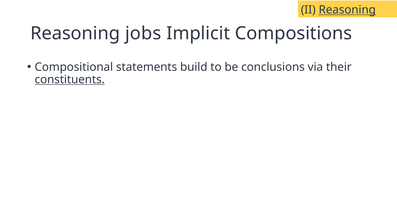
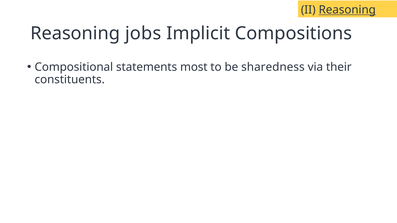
build: build -> most (194, 67)
conclusions: conclusions -> sharedness (273, 67)
constituents underline: present -> none (70, 80)
